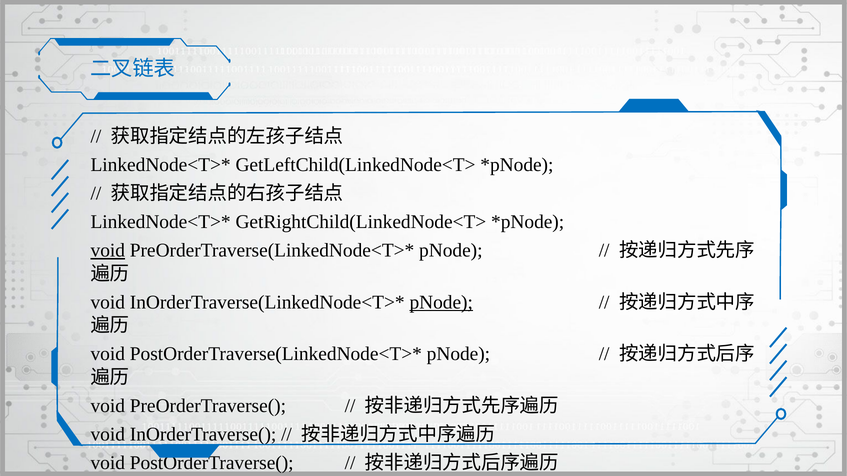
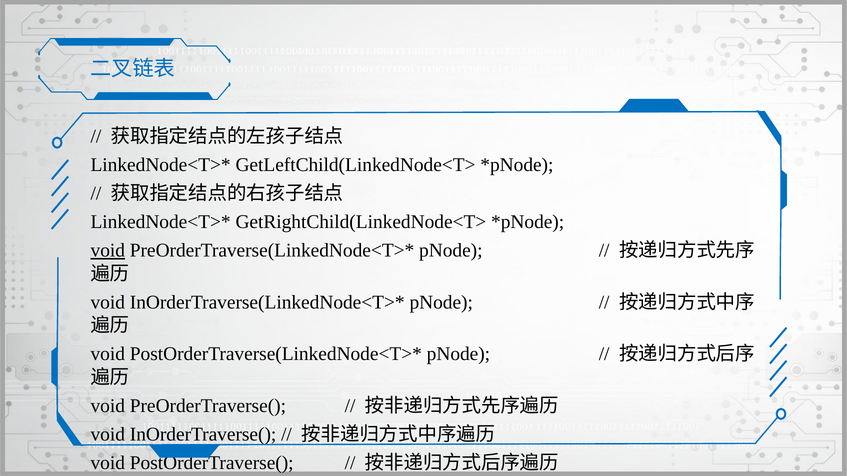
pNode underline: present -> none (441, 303)
